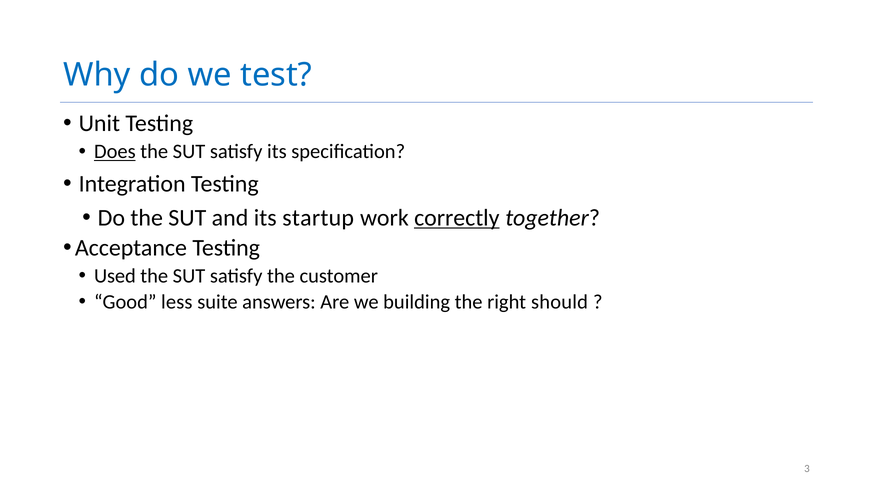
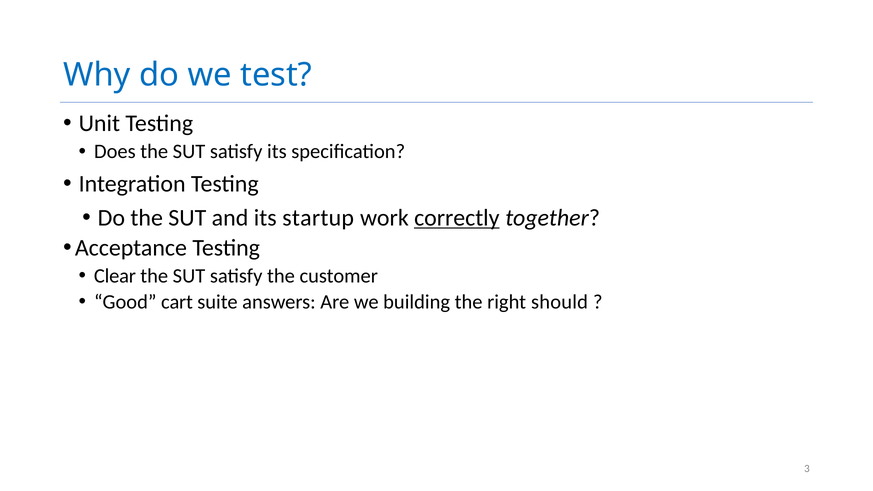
Does underline: present -> none (115, 152)
Used: Used -> Clear (115, 276)
less: less -> cart (177, 302)
